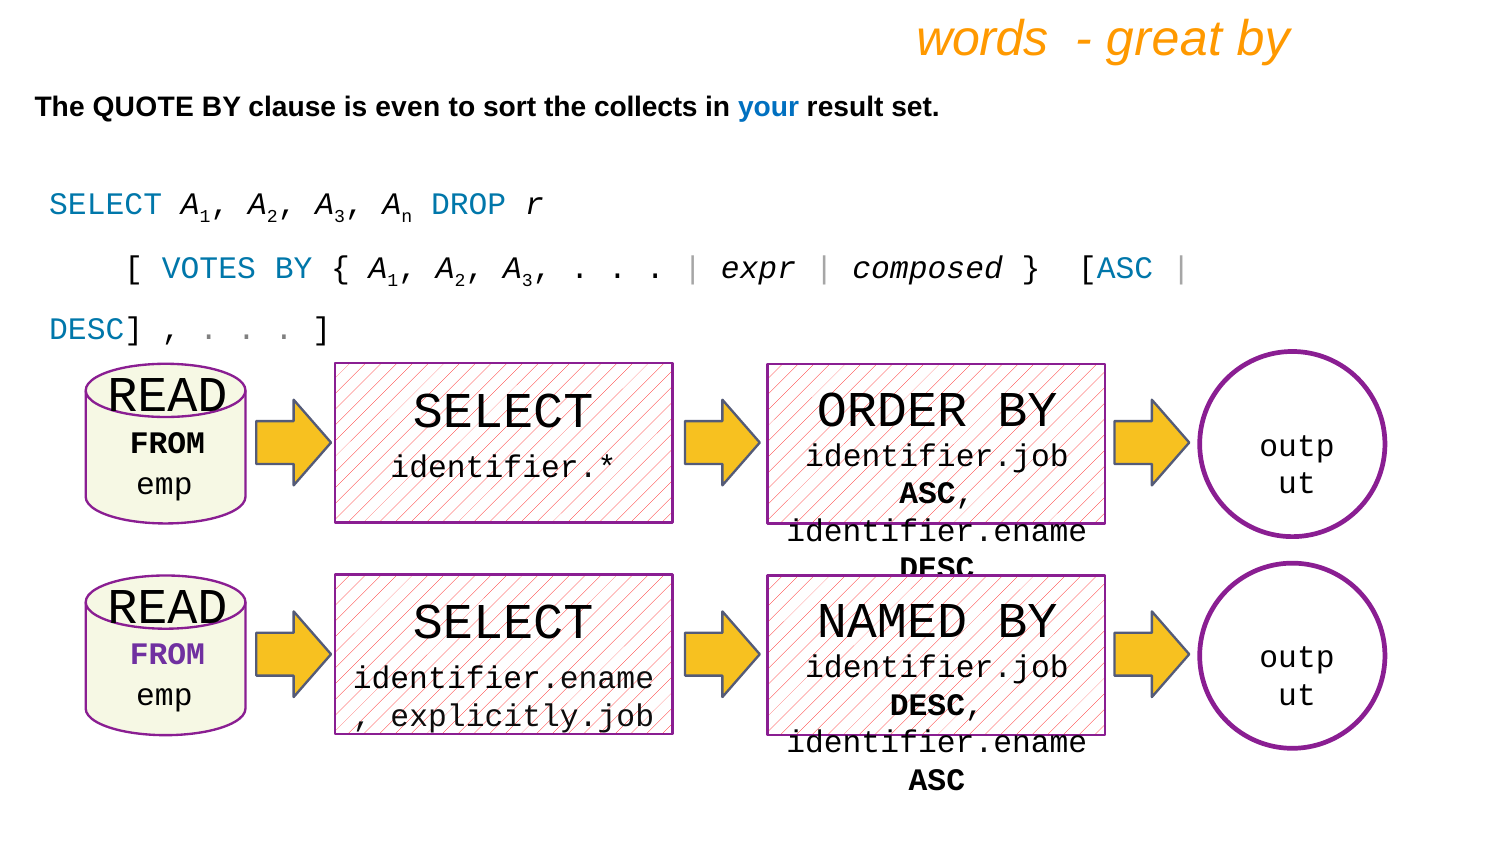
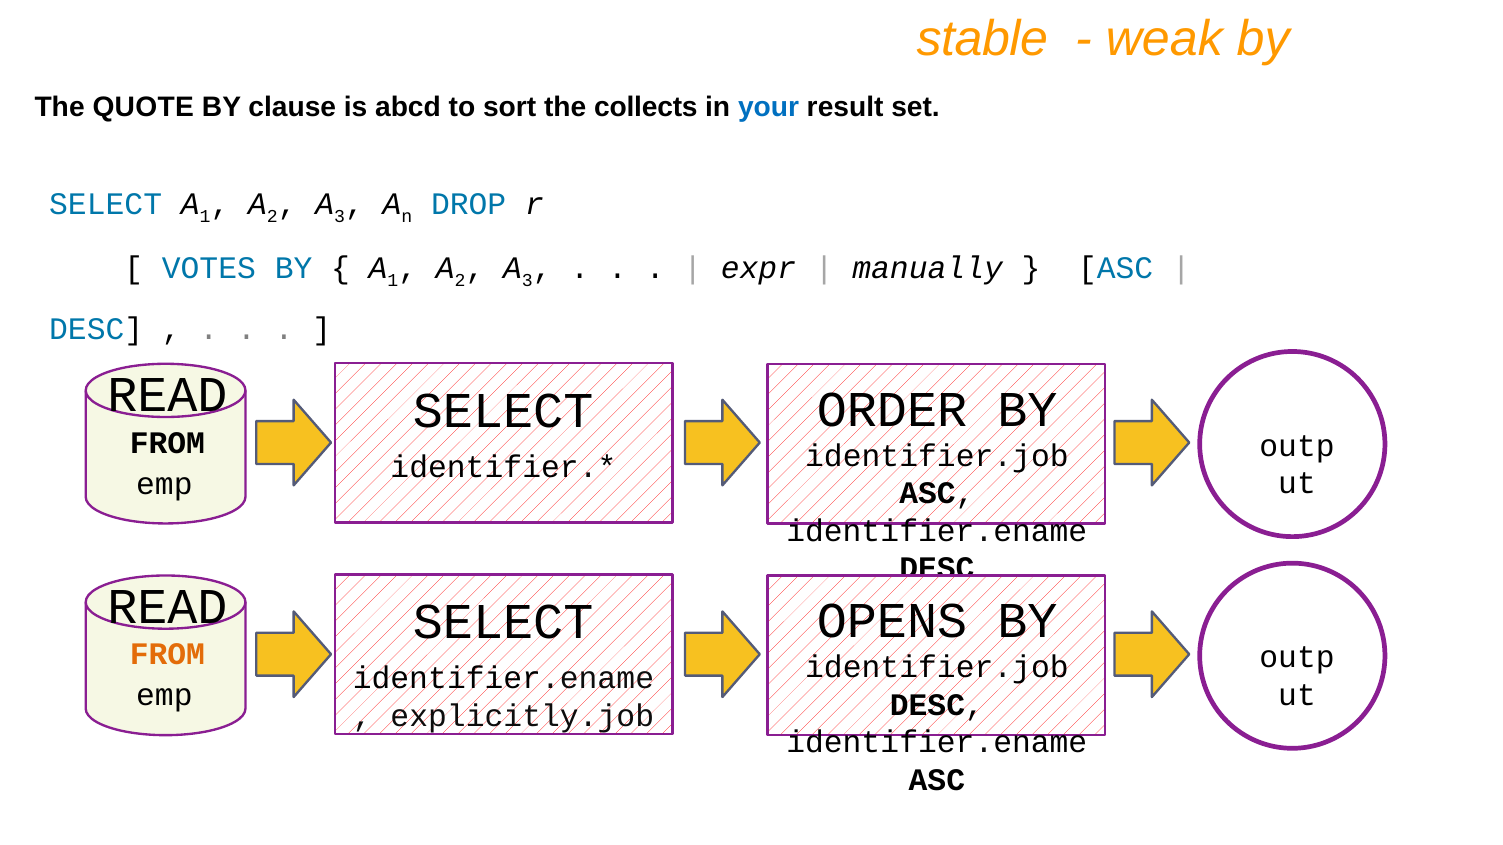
words: words -> stable (982, 39)
great: great -> weak (1164, 39)
even: even -> abcd (408, 107)
composed: composed -> manually (928, 268)
NAMED: NAMED -> OPENS (892, 622)
FROM colour: purple -> orange (167, 655)
